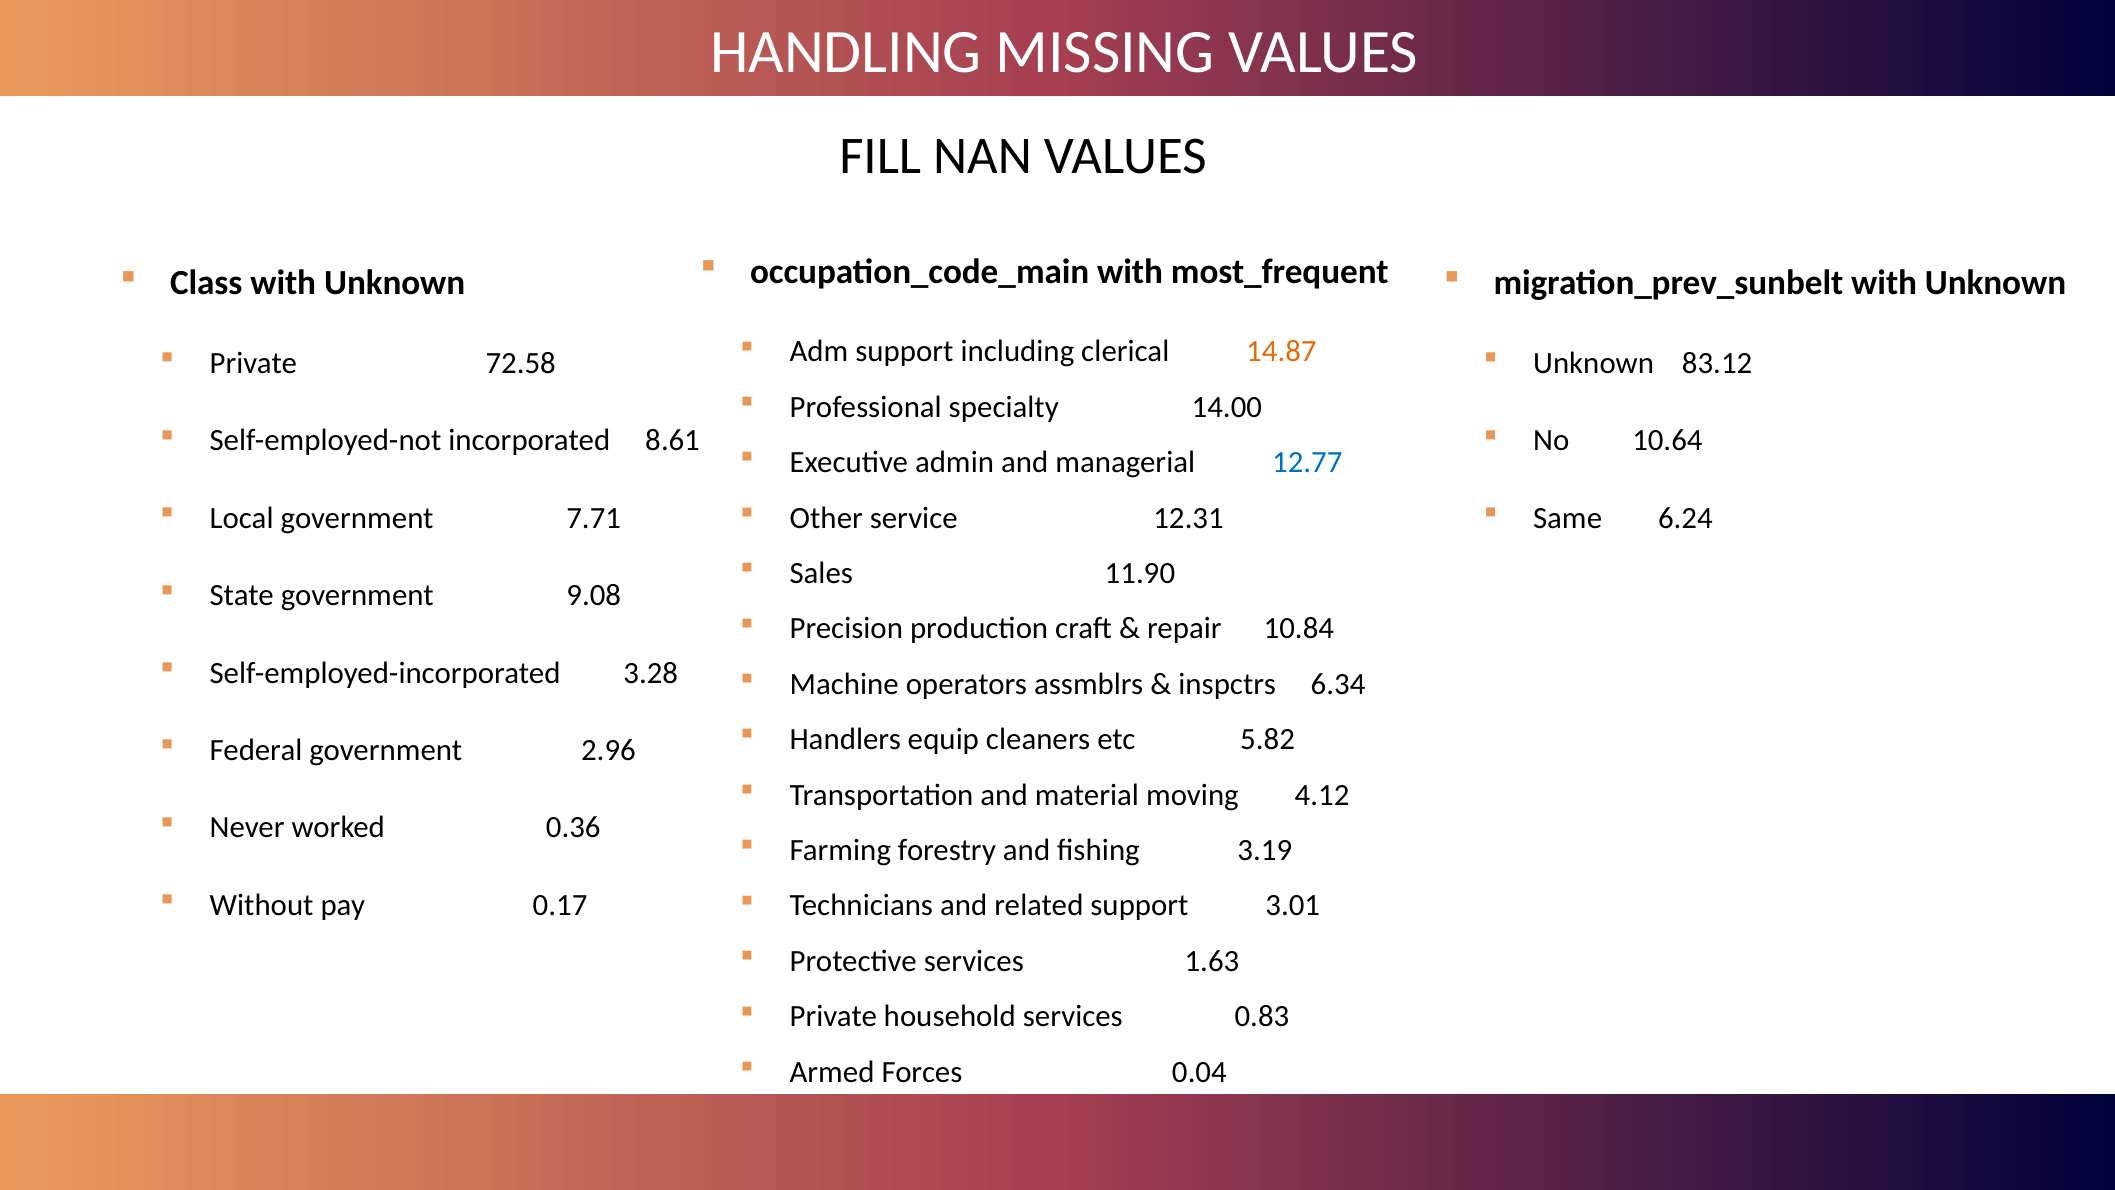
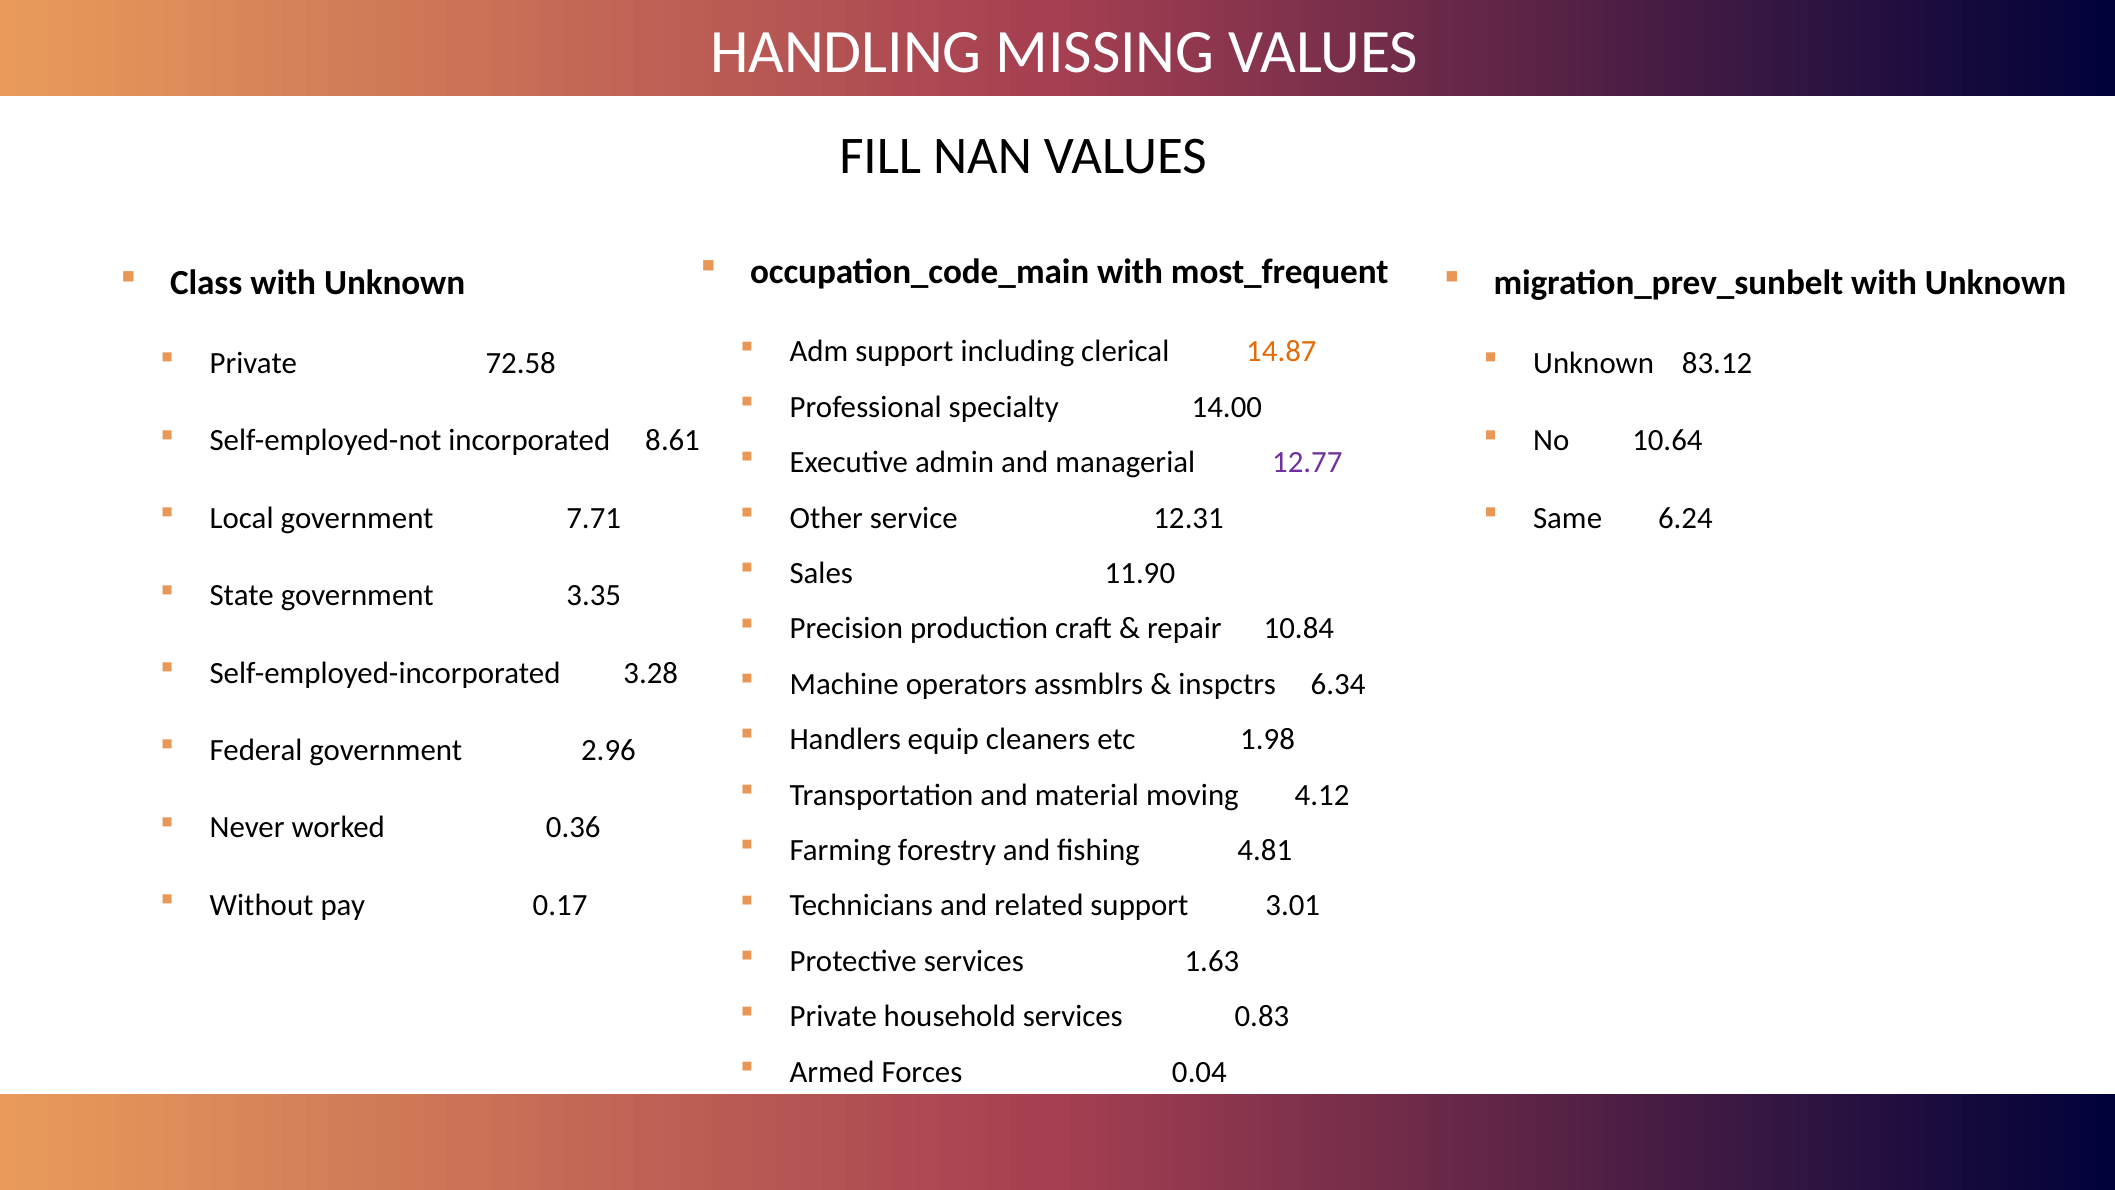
12.77 colour: blue -> purple (1307, 462)
9.08: 9.08 -> 3.35 (594, 595)
5.82: 5.82 -> 1.98 (1268, 739)
3.19: 3.19 -> 4.81 (1265, 850)
